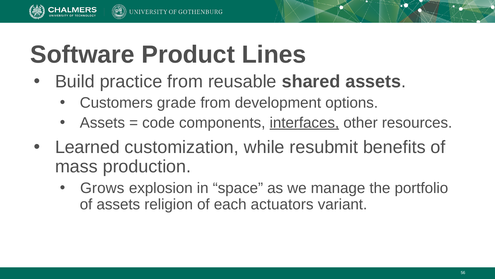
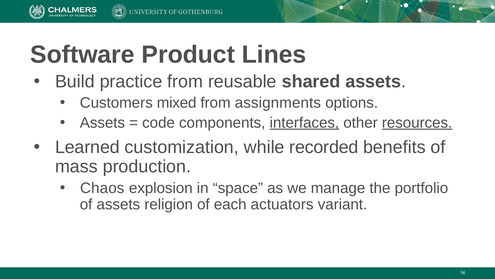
grade: grade -> mixed (177, 103)
development: development -> assignments (278, 103)
resources underline: none -> present (417, 122)
resubmit: resubmit -> recorded (324, 147)
Grows: Grows -> Chaos (102, 188)
